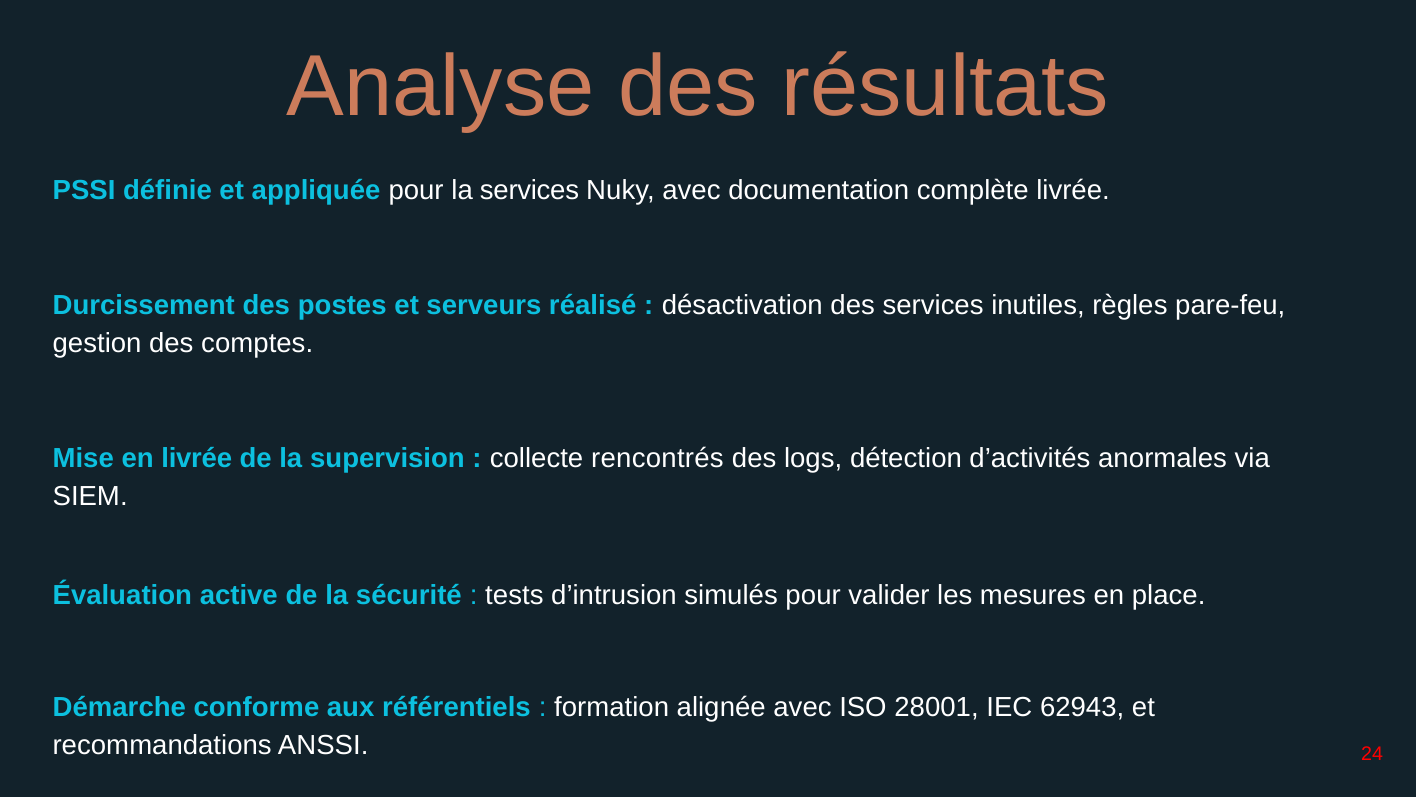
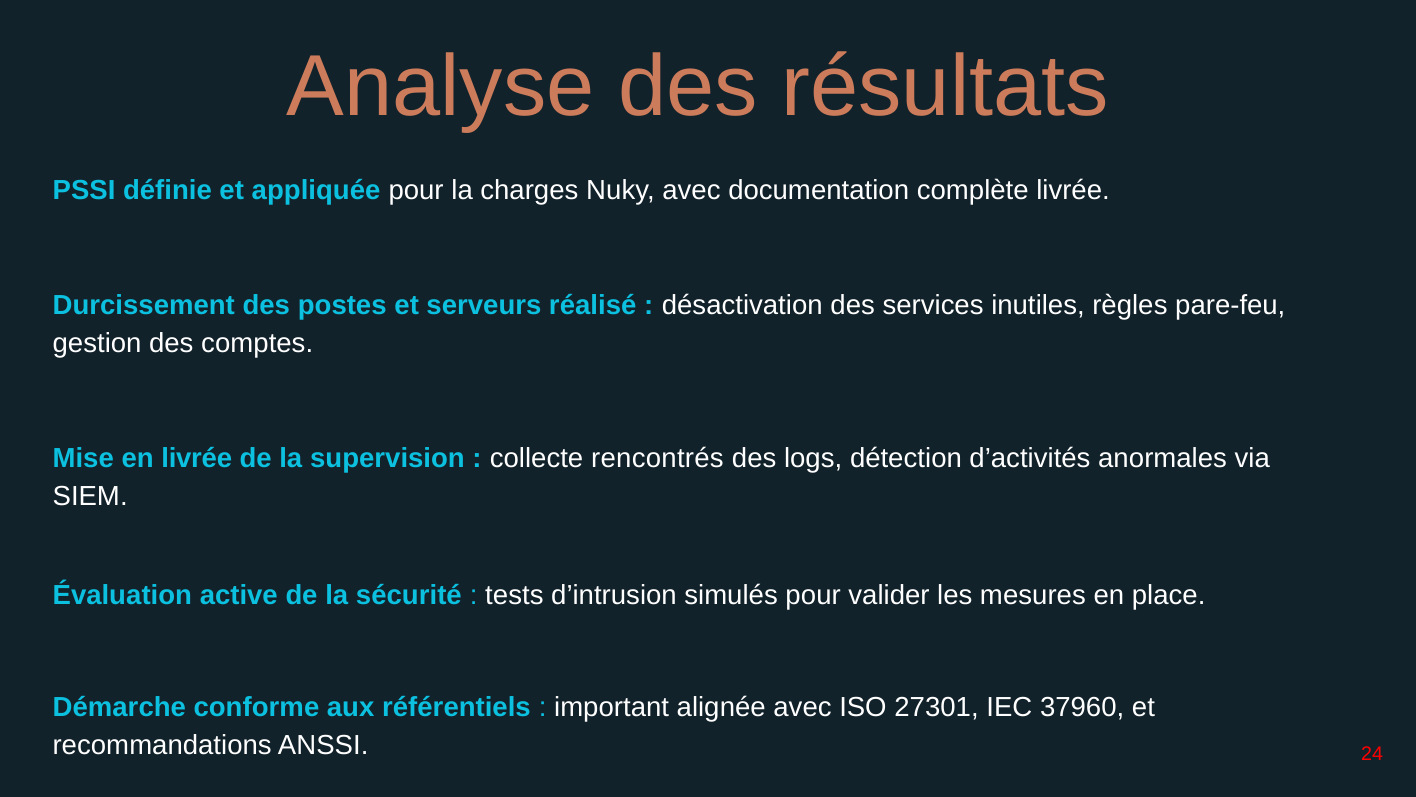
la services: services -> charges (529, 190)
formation: formation -> important (612, 707)
28001: 28001 -> 27301 (937, 707)
62943: 62943 -> 37960 (1082, 707)
